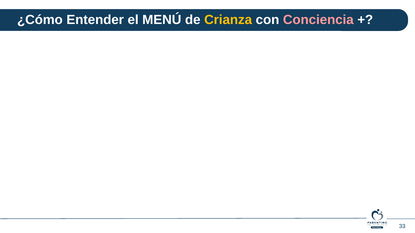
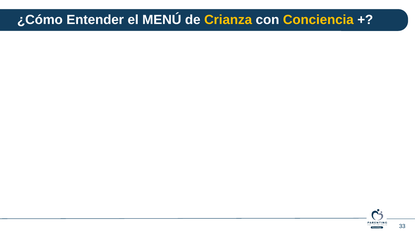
Conciencia colour: pink -> yellow (318, 20)
